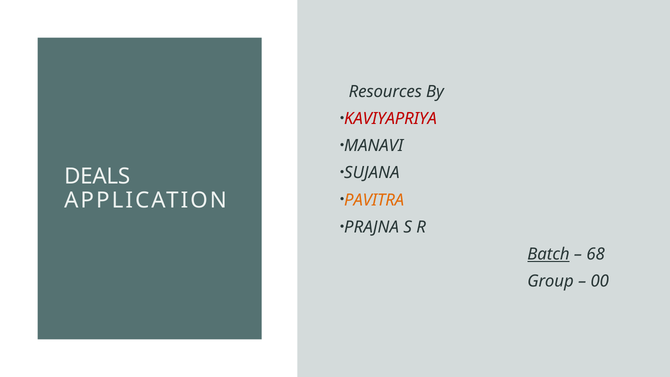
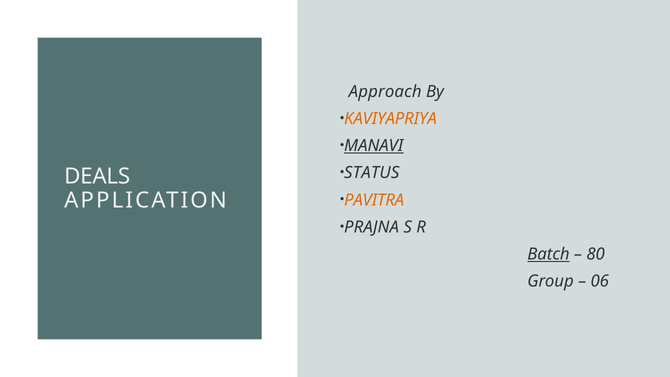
Resources: Resources -> Approach (385, 92)
KAVIYAPRIYA colour: red -> orange (390, 119)
MANAVI underline: none -> present (374, 146)
SUJANA: SUJANA -> STATUS (372, 173)
68: 68 -> 80 (596, 254)
00: 00 -> 06 (600, 281)
